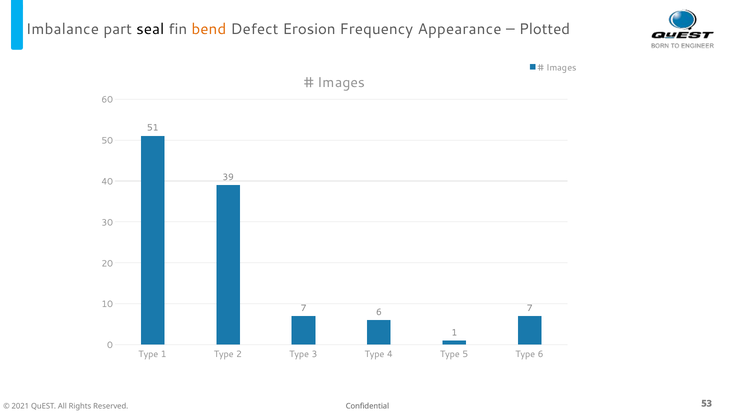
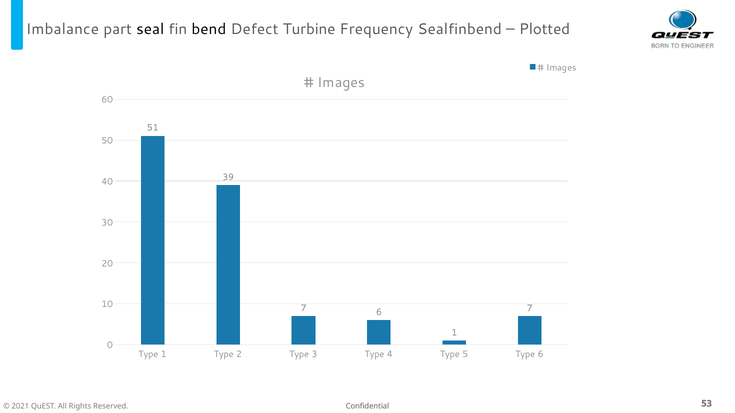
bend colour: orange -> black (209, 29)
Erosion: Erosion -> Turbine (309, 29)
Appearance: Appearance -> Sealfinbend (460, 29)
